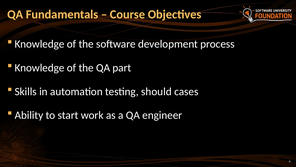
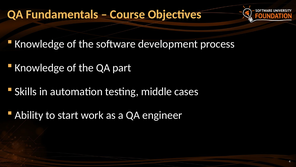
should: should -> middle (157, 91)
